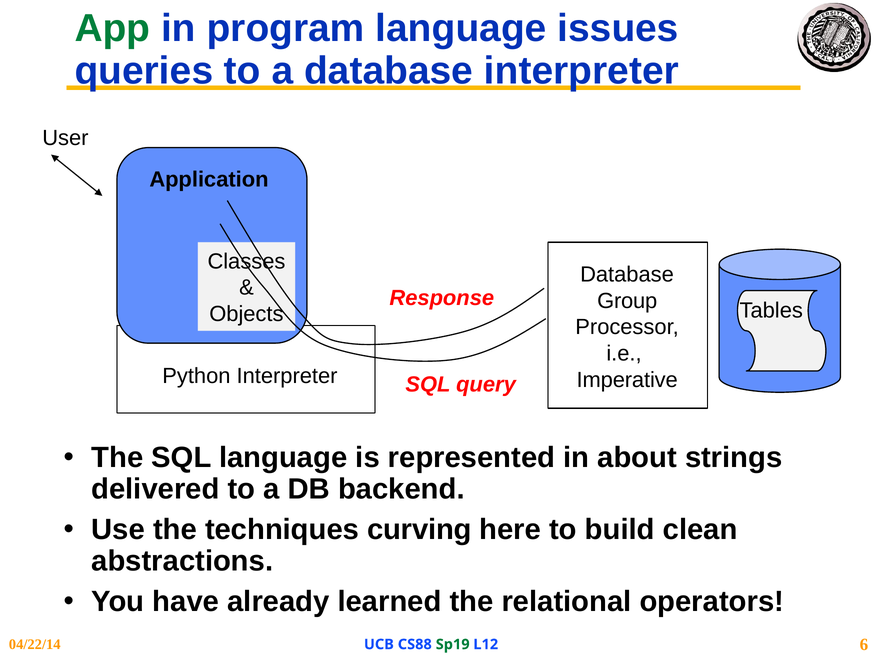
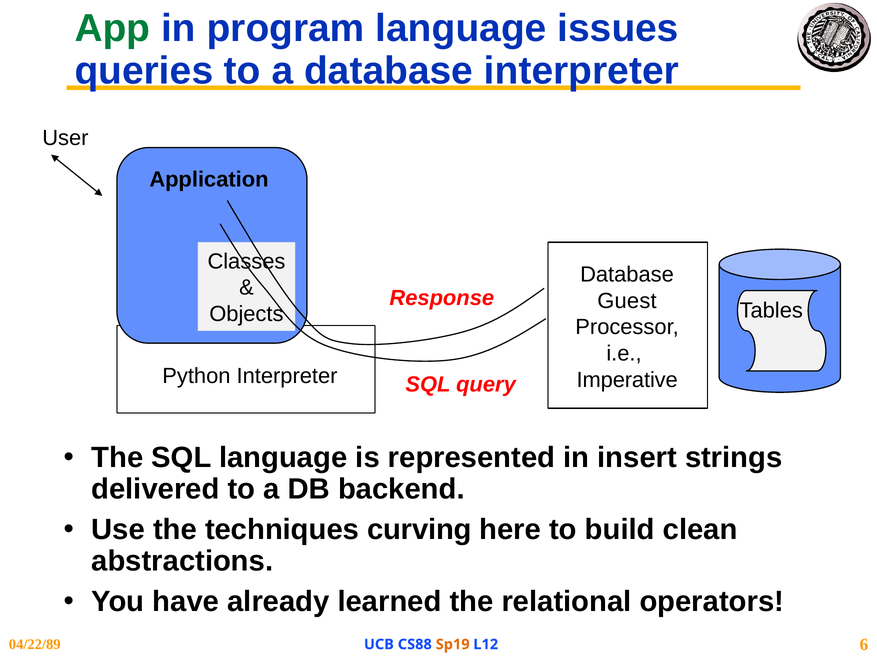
Group: Group -> Guest (627, 301)
about: about -> insert (637, 458)
04/22/14: 04/22/14 -> 04/22/89 (35, 644)
Sp19 colour: green -> orange (453, 644)
